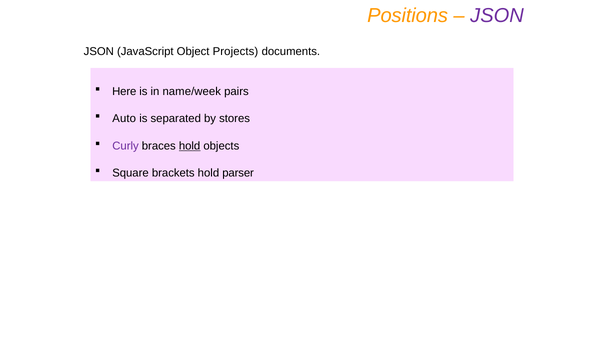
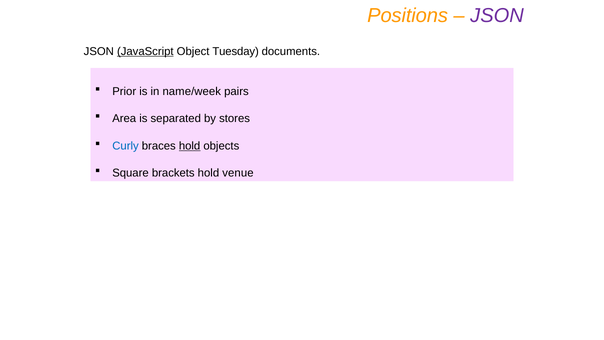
JavaScript underline: none -> present (145, 51)
Projects: Projects -> Tuesday (236, 51)
Here: Here -> Prior (124, 91)
Auto: Auto -> Area (124, 119)
Curly colour: purple -> blue (125, 146)
parser: parser -> venue (238, 173)
